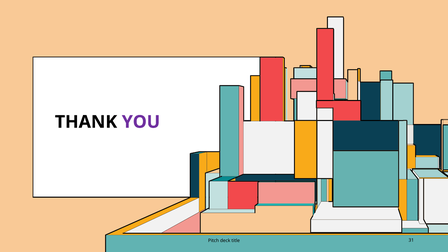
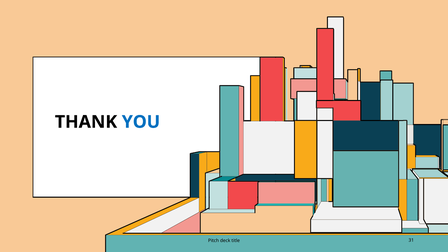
YOU colour: purple -> blue (141, 122)
